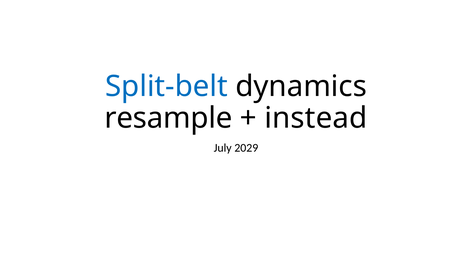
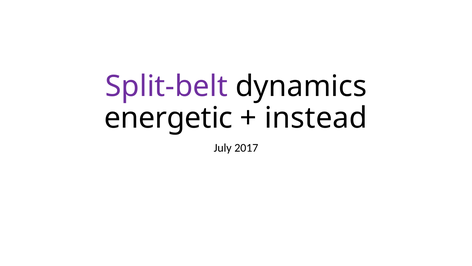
Split-belt colour: blue -> purple (166, 86)
resample: resample -> energetic (169, 118)
2029: 2029 -> 2017 (246, 148)
